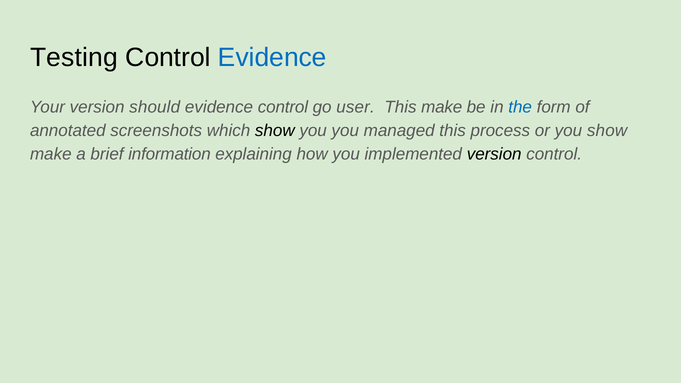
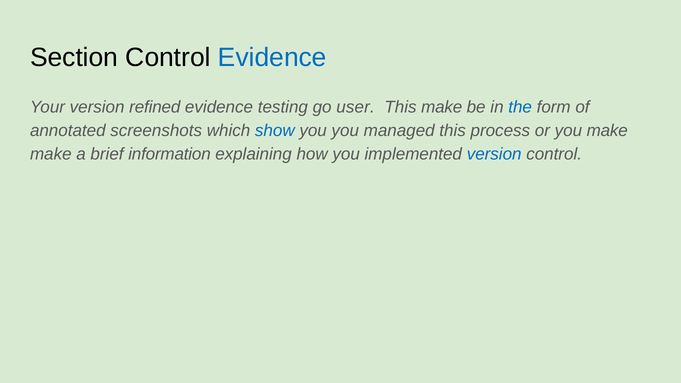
Testing: Testing -> Section (74, 58)
should: should -> refined (155, 107)
evidence control: control -> testing (283, 107)
show colour: black -> blue (275, 131)
you show: show -> make (607, 131)
version colour: black -> blue (494, 154)
